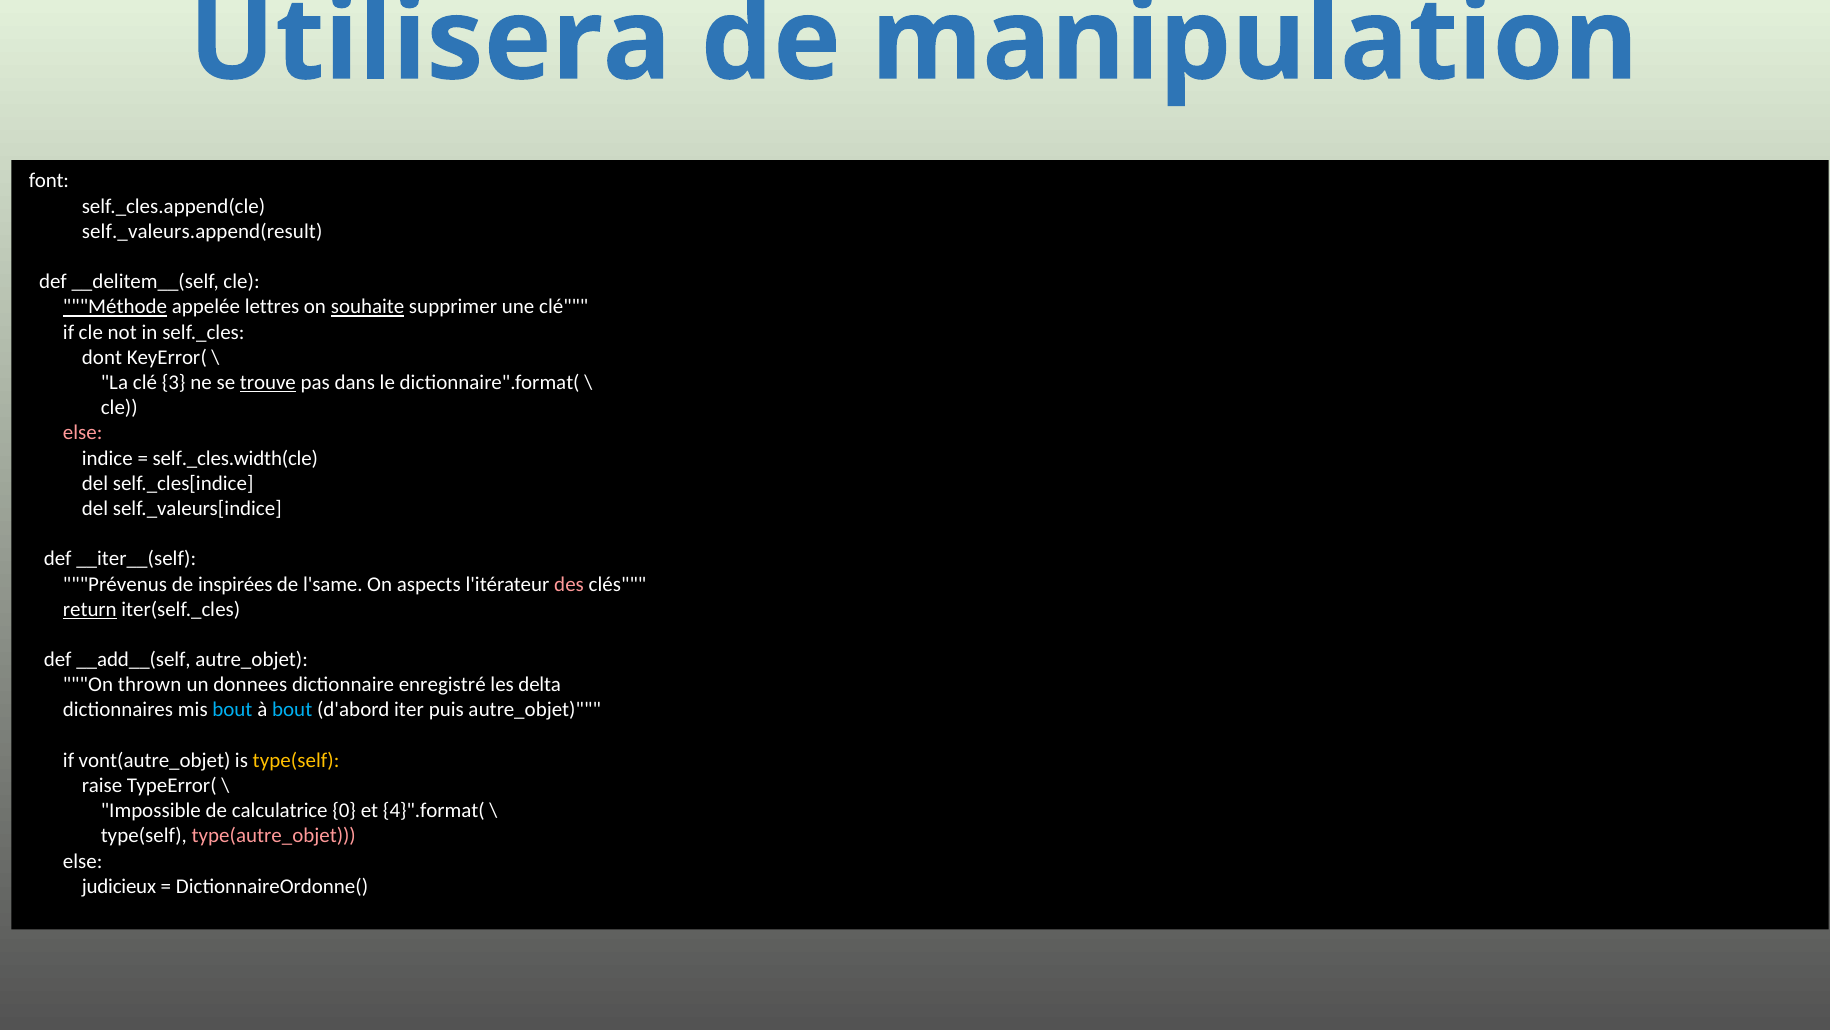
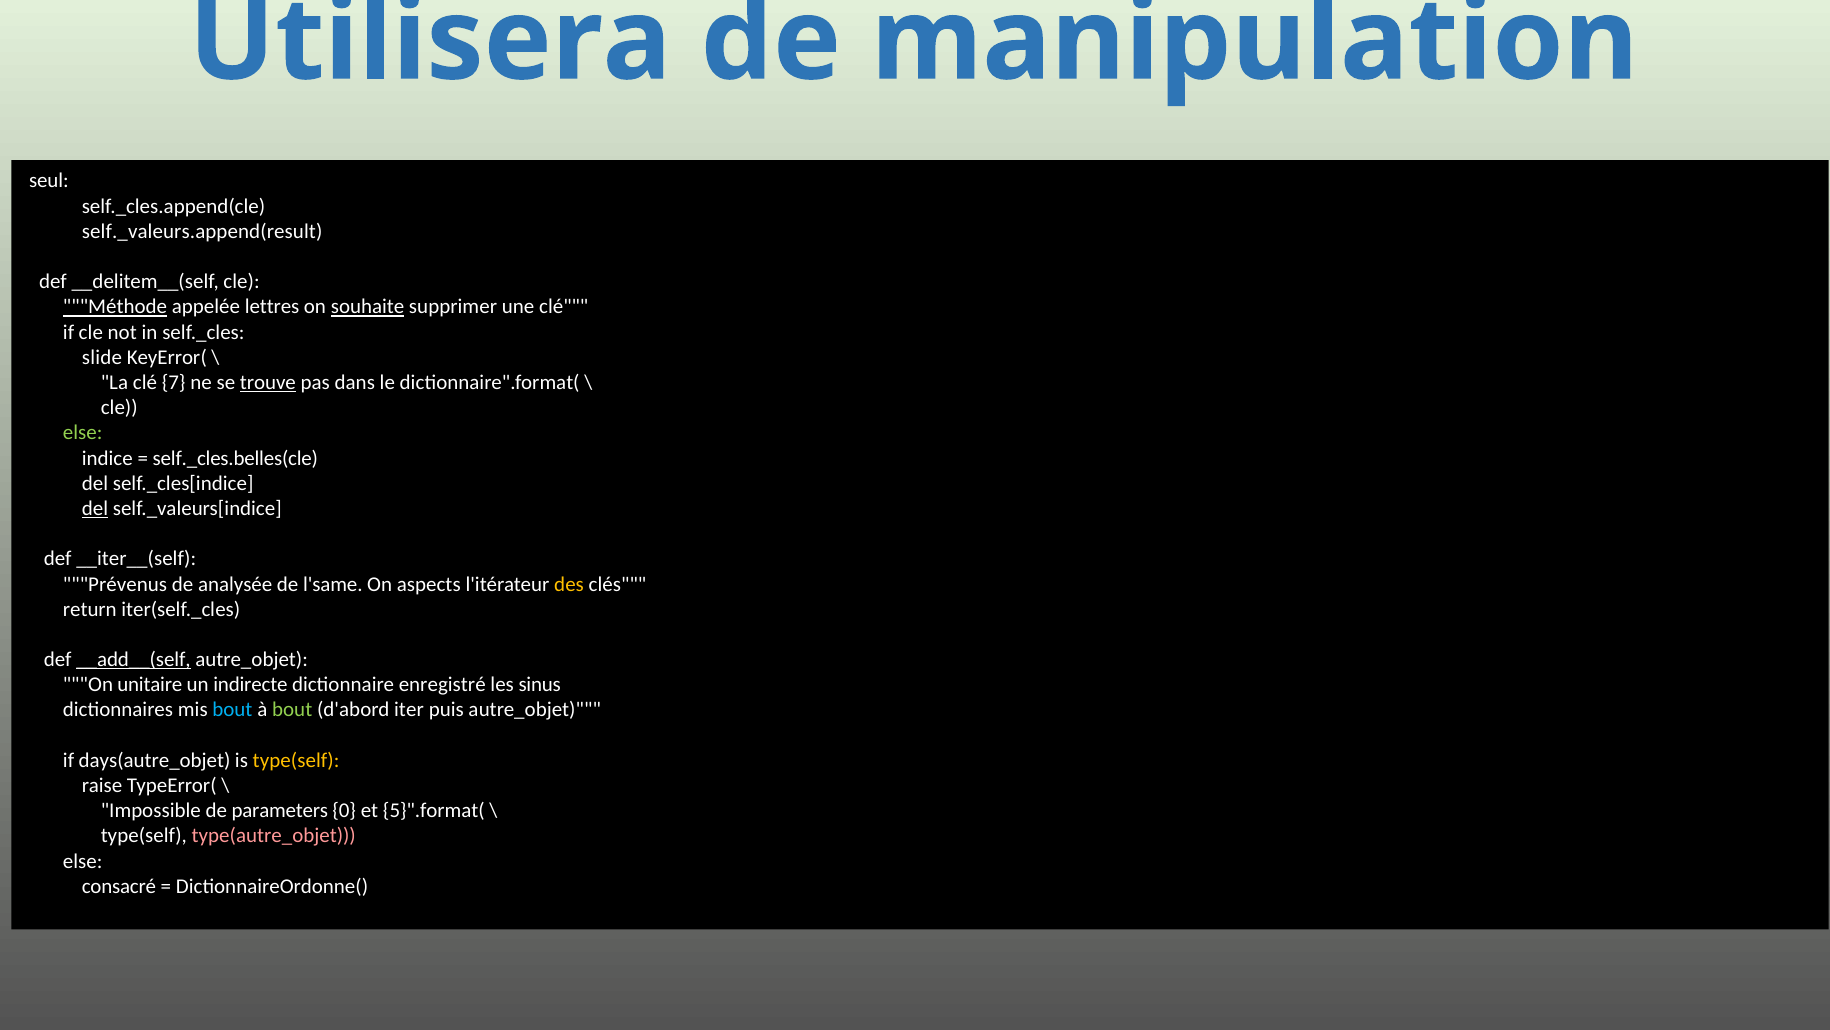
font: font -> seul (49, 181)
dont: dont -> slide (102, 357)
3: 3 -> 7 (174, 382)
else colour: pink -> light green (83, 433)
self._cles.width(cle: self._cles.width(cle -> self._cles.belles(cle (235, 458)
del underline: none -> present (95, 508)
inspirées: inspirées -> analysée (235, 584)
des colour: pink -> yellow (569, 584)
return underline: present -> none (90, 609)
__add__(self underline: none -> present (133, 659)
thrown: thrown -> unitaire (150, 684)
donnees: donnees -> indirecte (250, 684)
delta: delta -> sinus (540, 684)
bout colour: light blue -> light green (292, 710)
vont(autre_objet: vont(autre_objet -> days(autre_objet (155, 760)
calculatrice: calculatrice -> parameters (280, 810)
4}".format(: 4}".format( -> 5}".format( (434, 810)
judicieux: judicieux -> consacré (119, 886)
